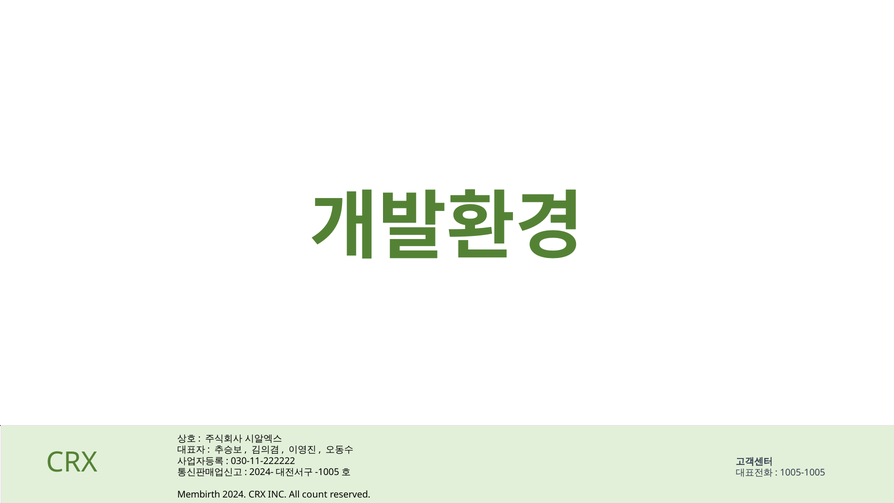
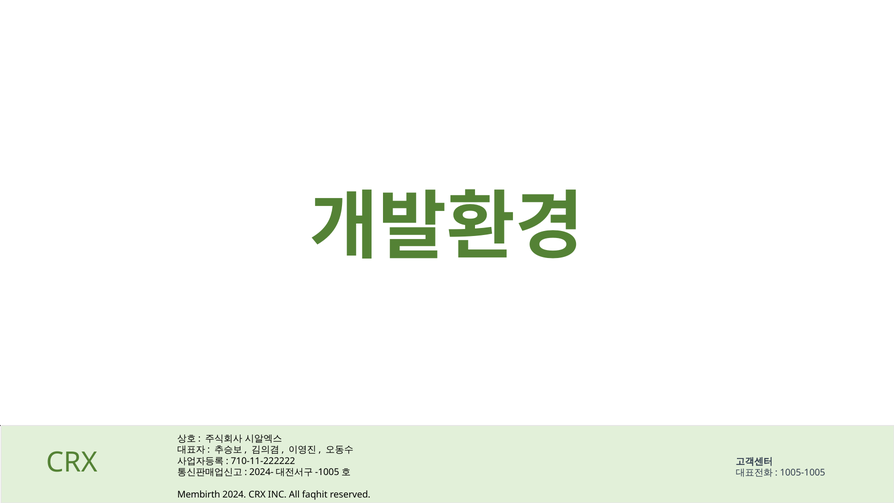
030-11-222222: 030-11-222222 -> 710-11-222222 (263, 461)
count: count -> faqhit (315, 494)
